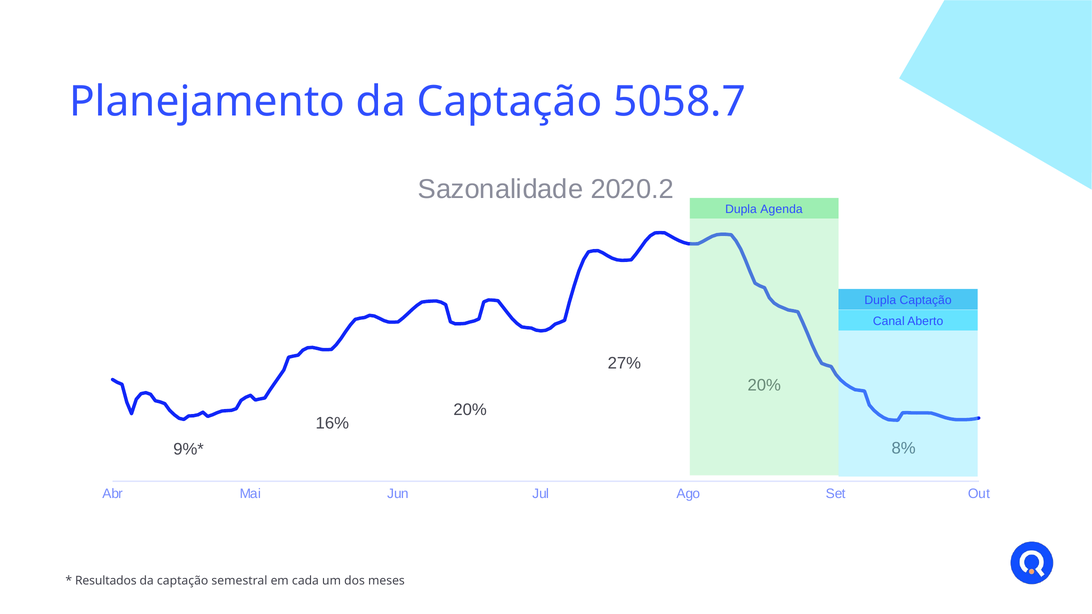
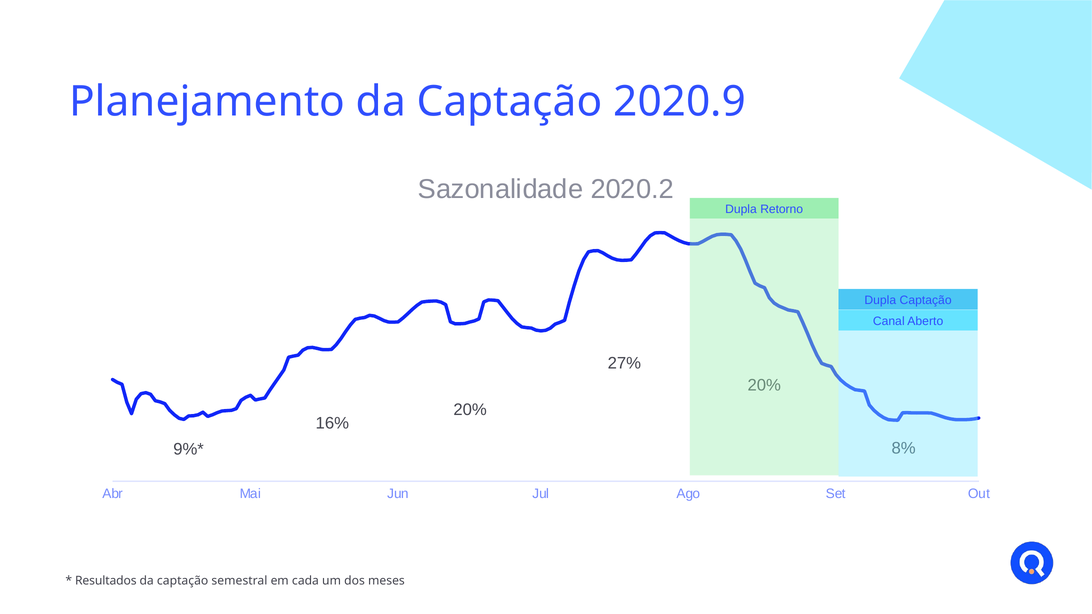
5058.7: 5058.7 -> 2020.9 (680, 102)
Agenda: Agenda -> Retorno (782, 209)
